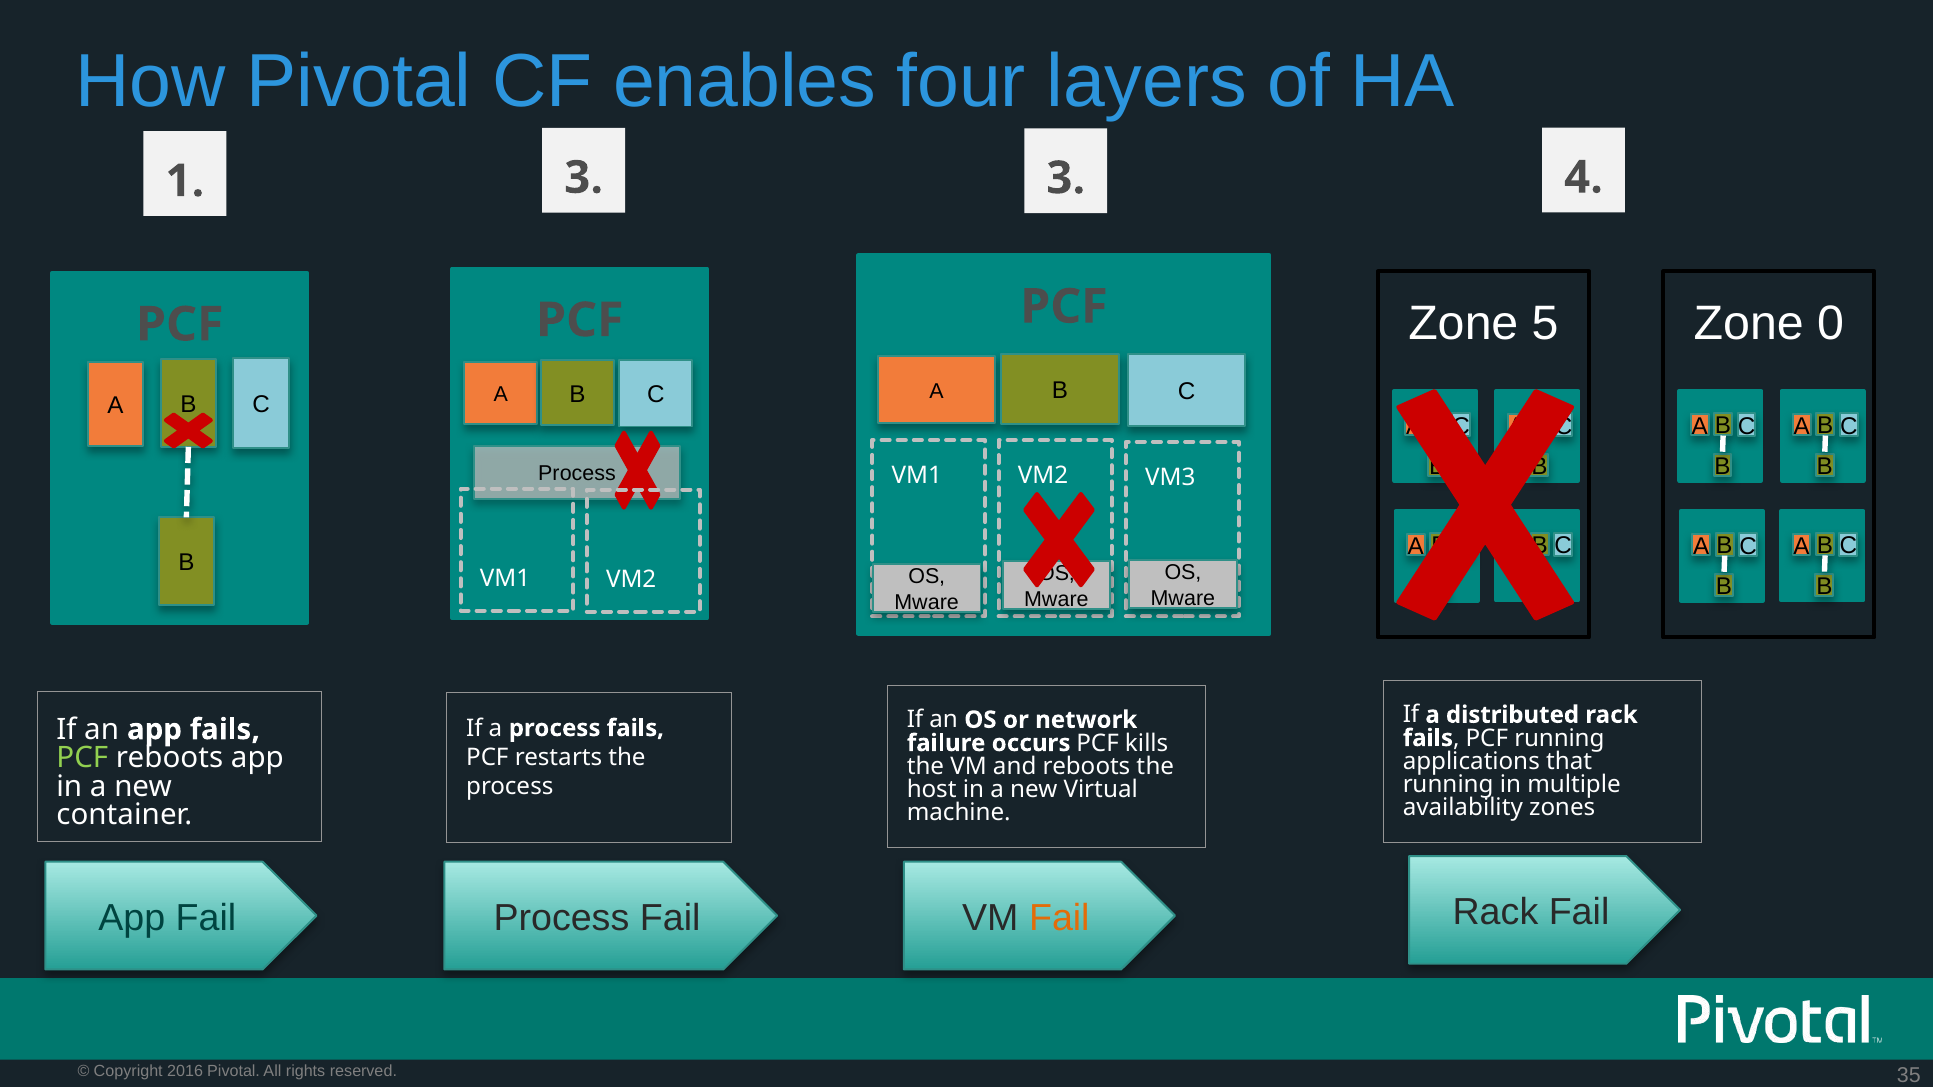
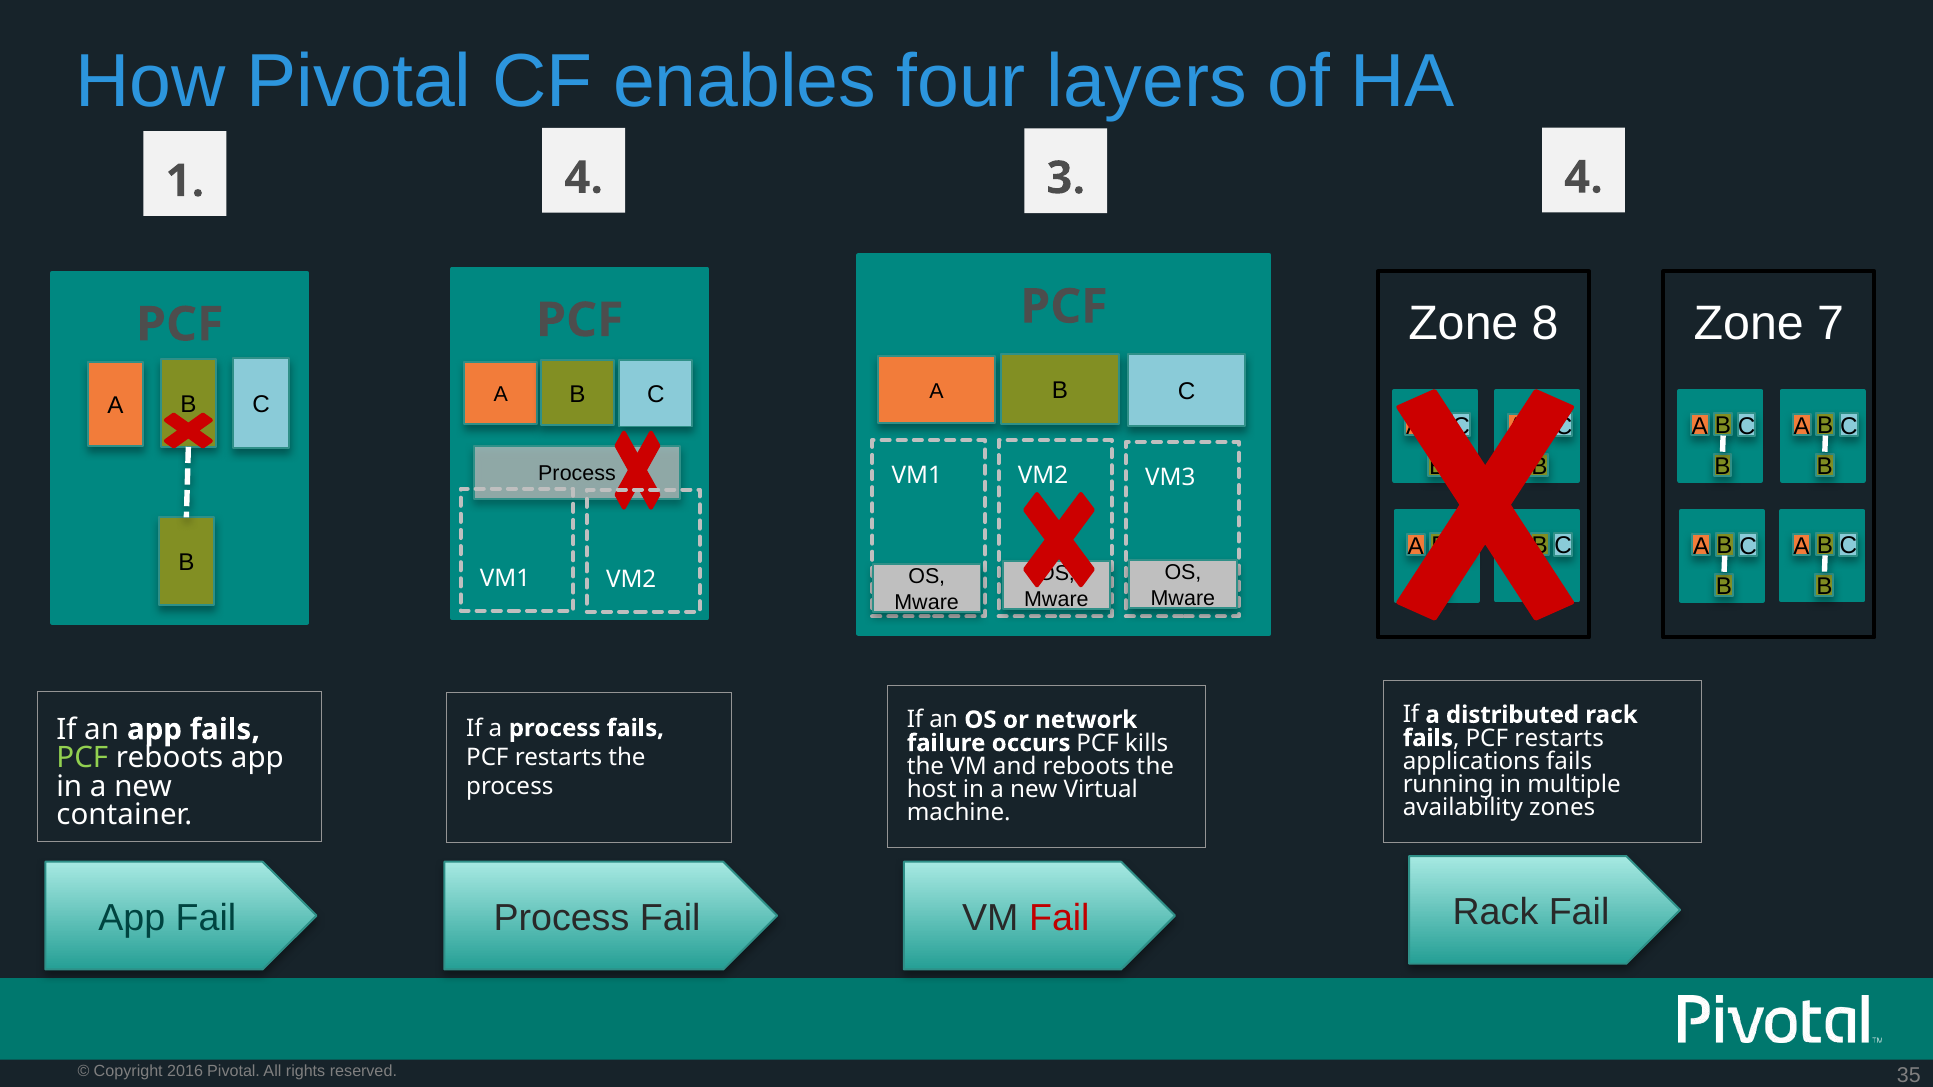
1 3: 3 -> 4 (584, 178)
5: 5 -> 8 (1545, 323)
0: 0 -> 7 (1830, 323)
running: running -> restarts (1559, 738)
applications that: that -> fails (1569, 762)
Fail colour: orange -> red (1059, 918)
